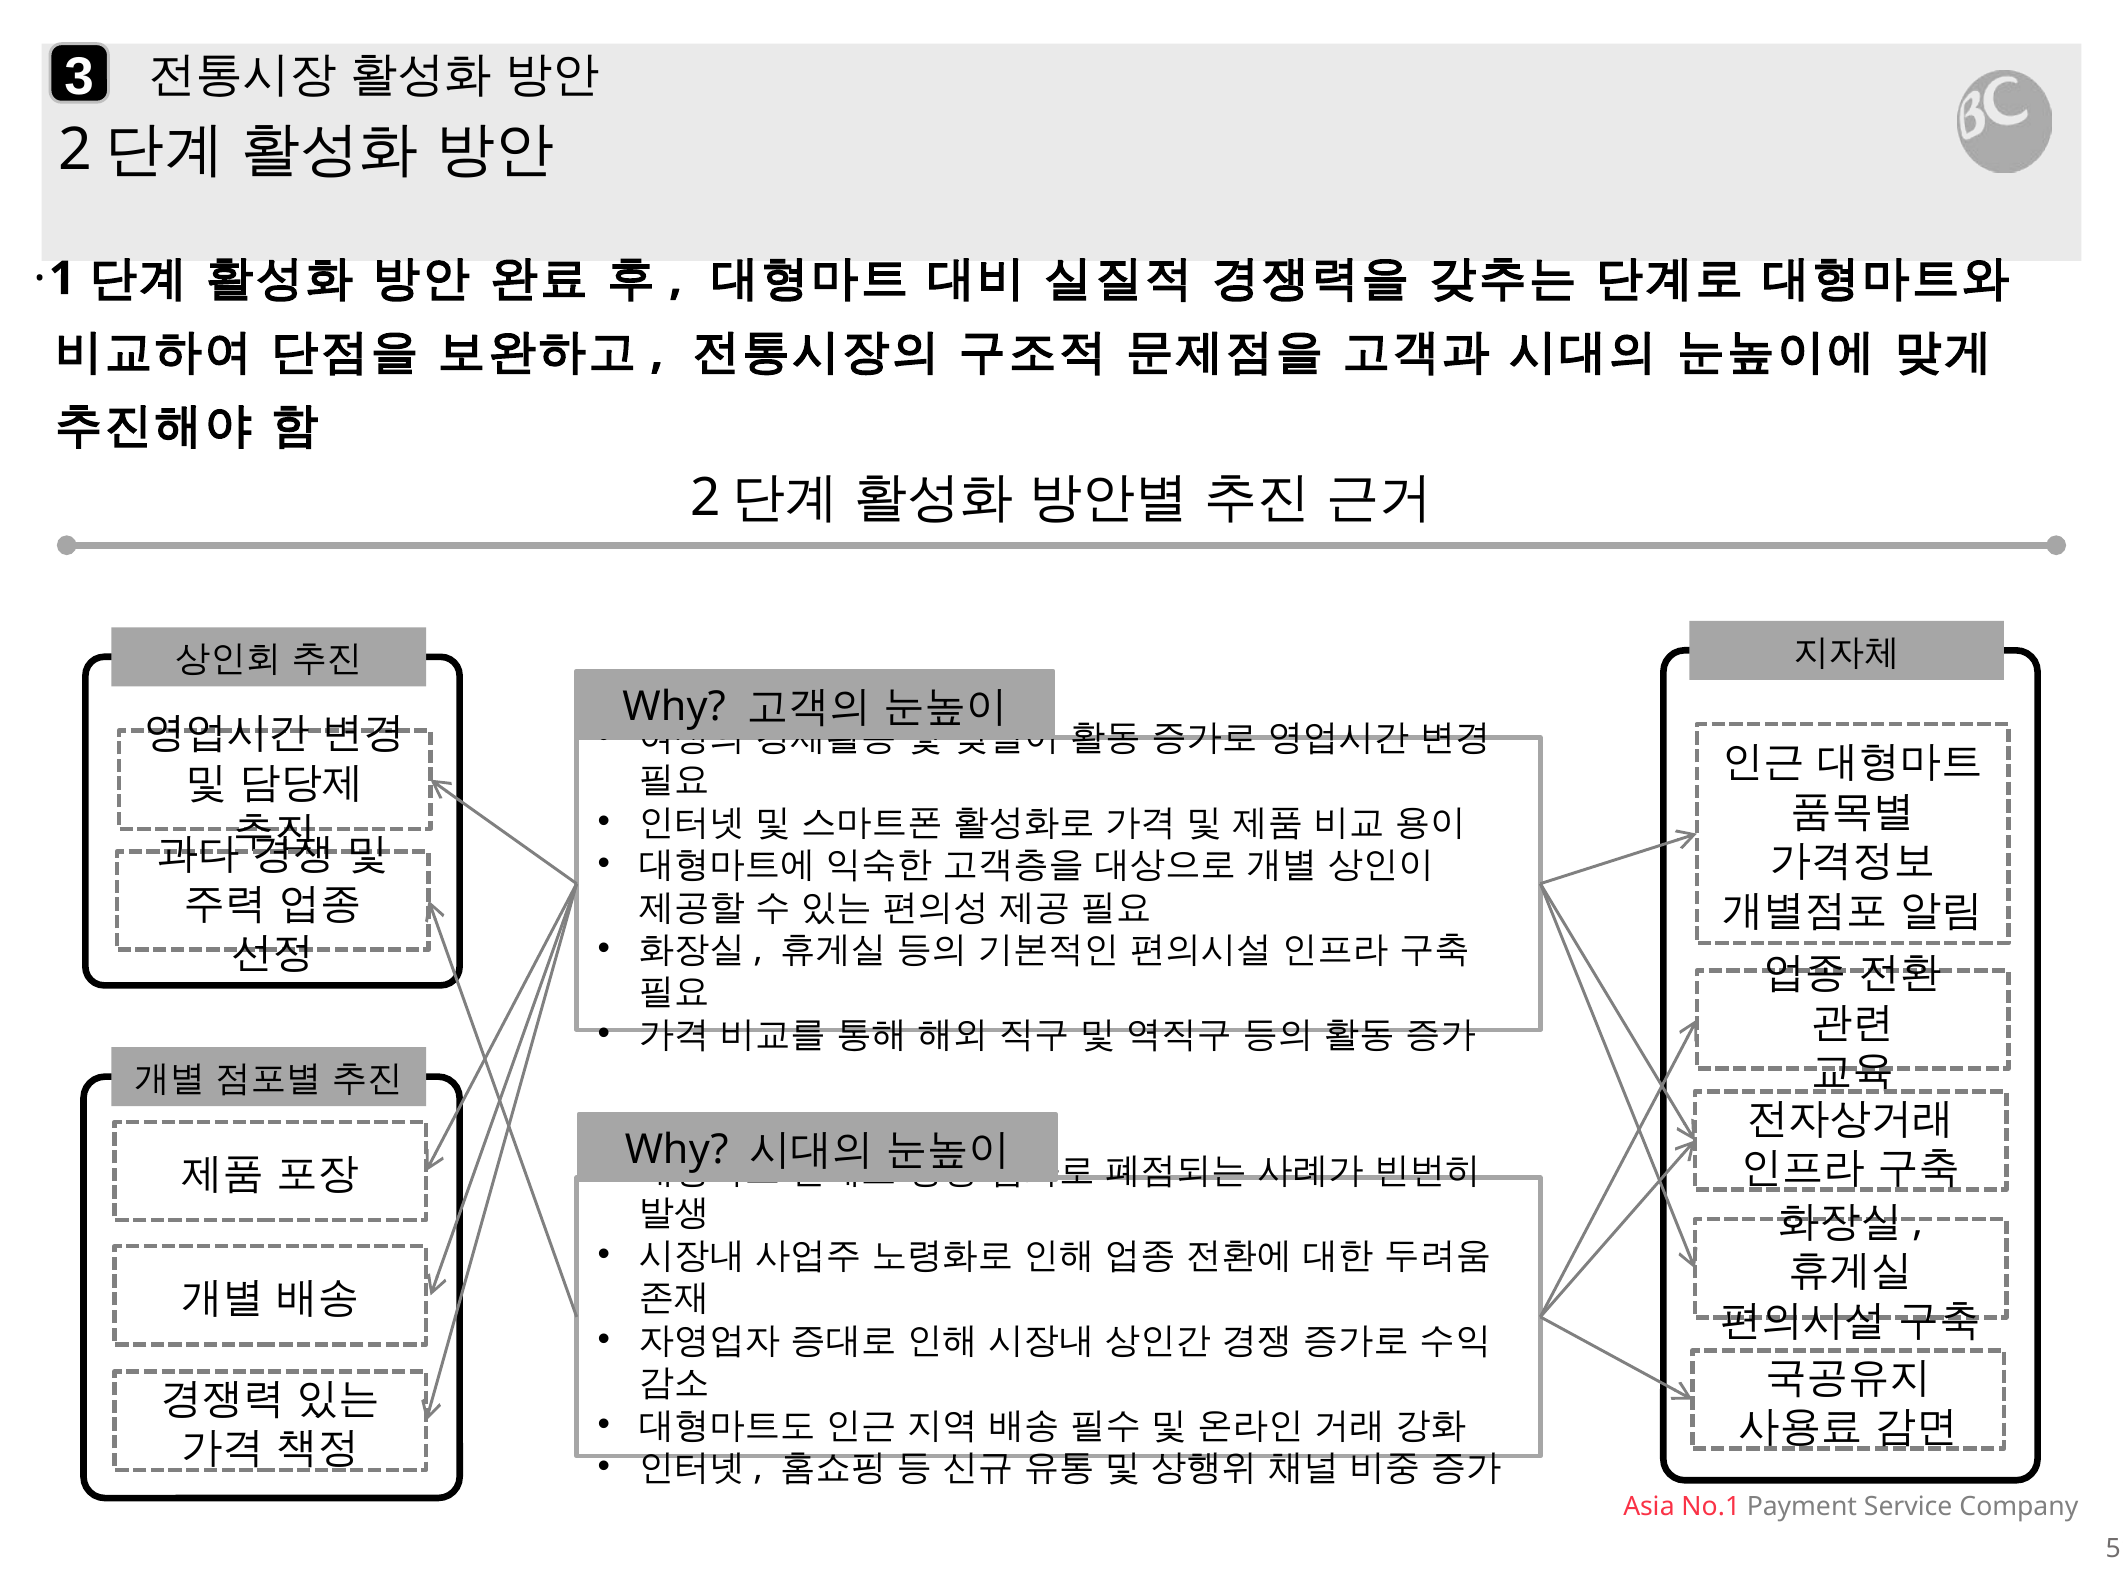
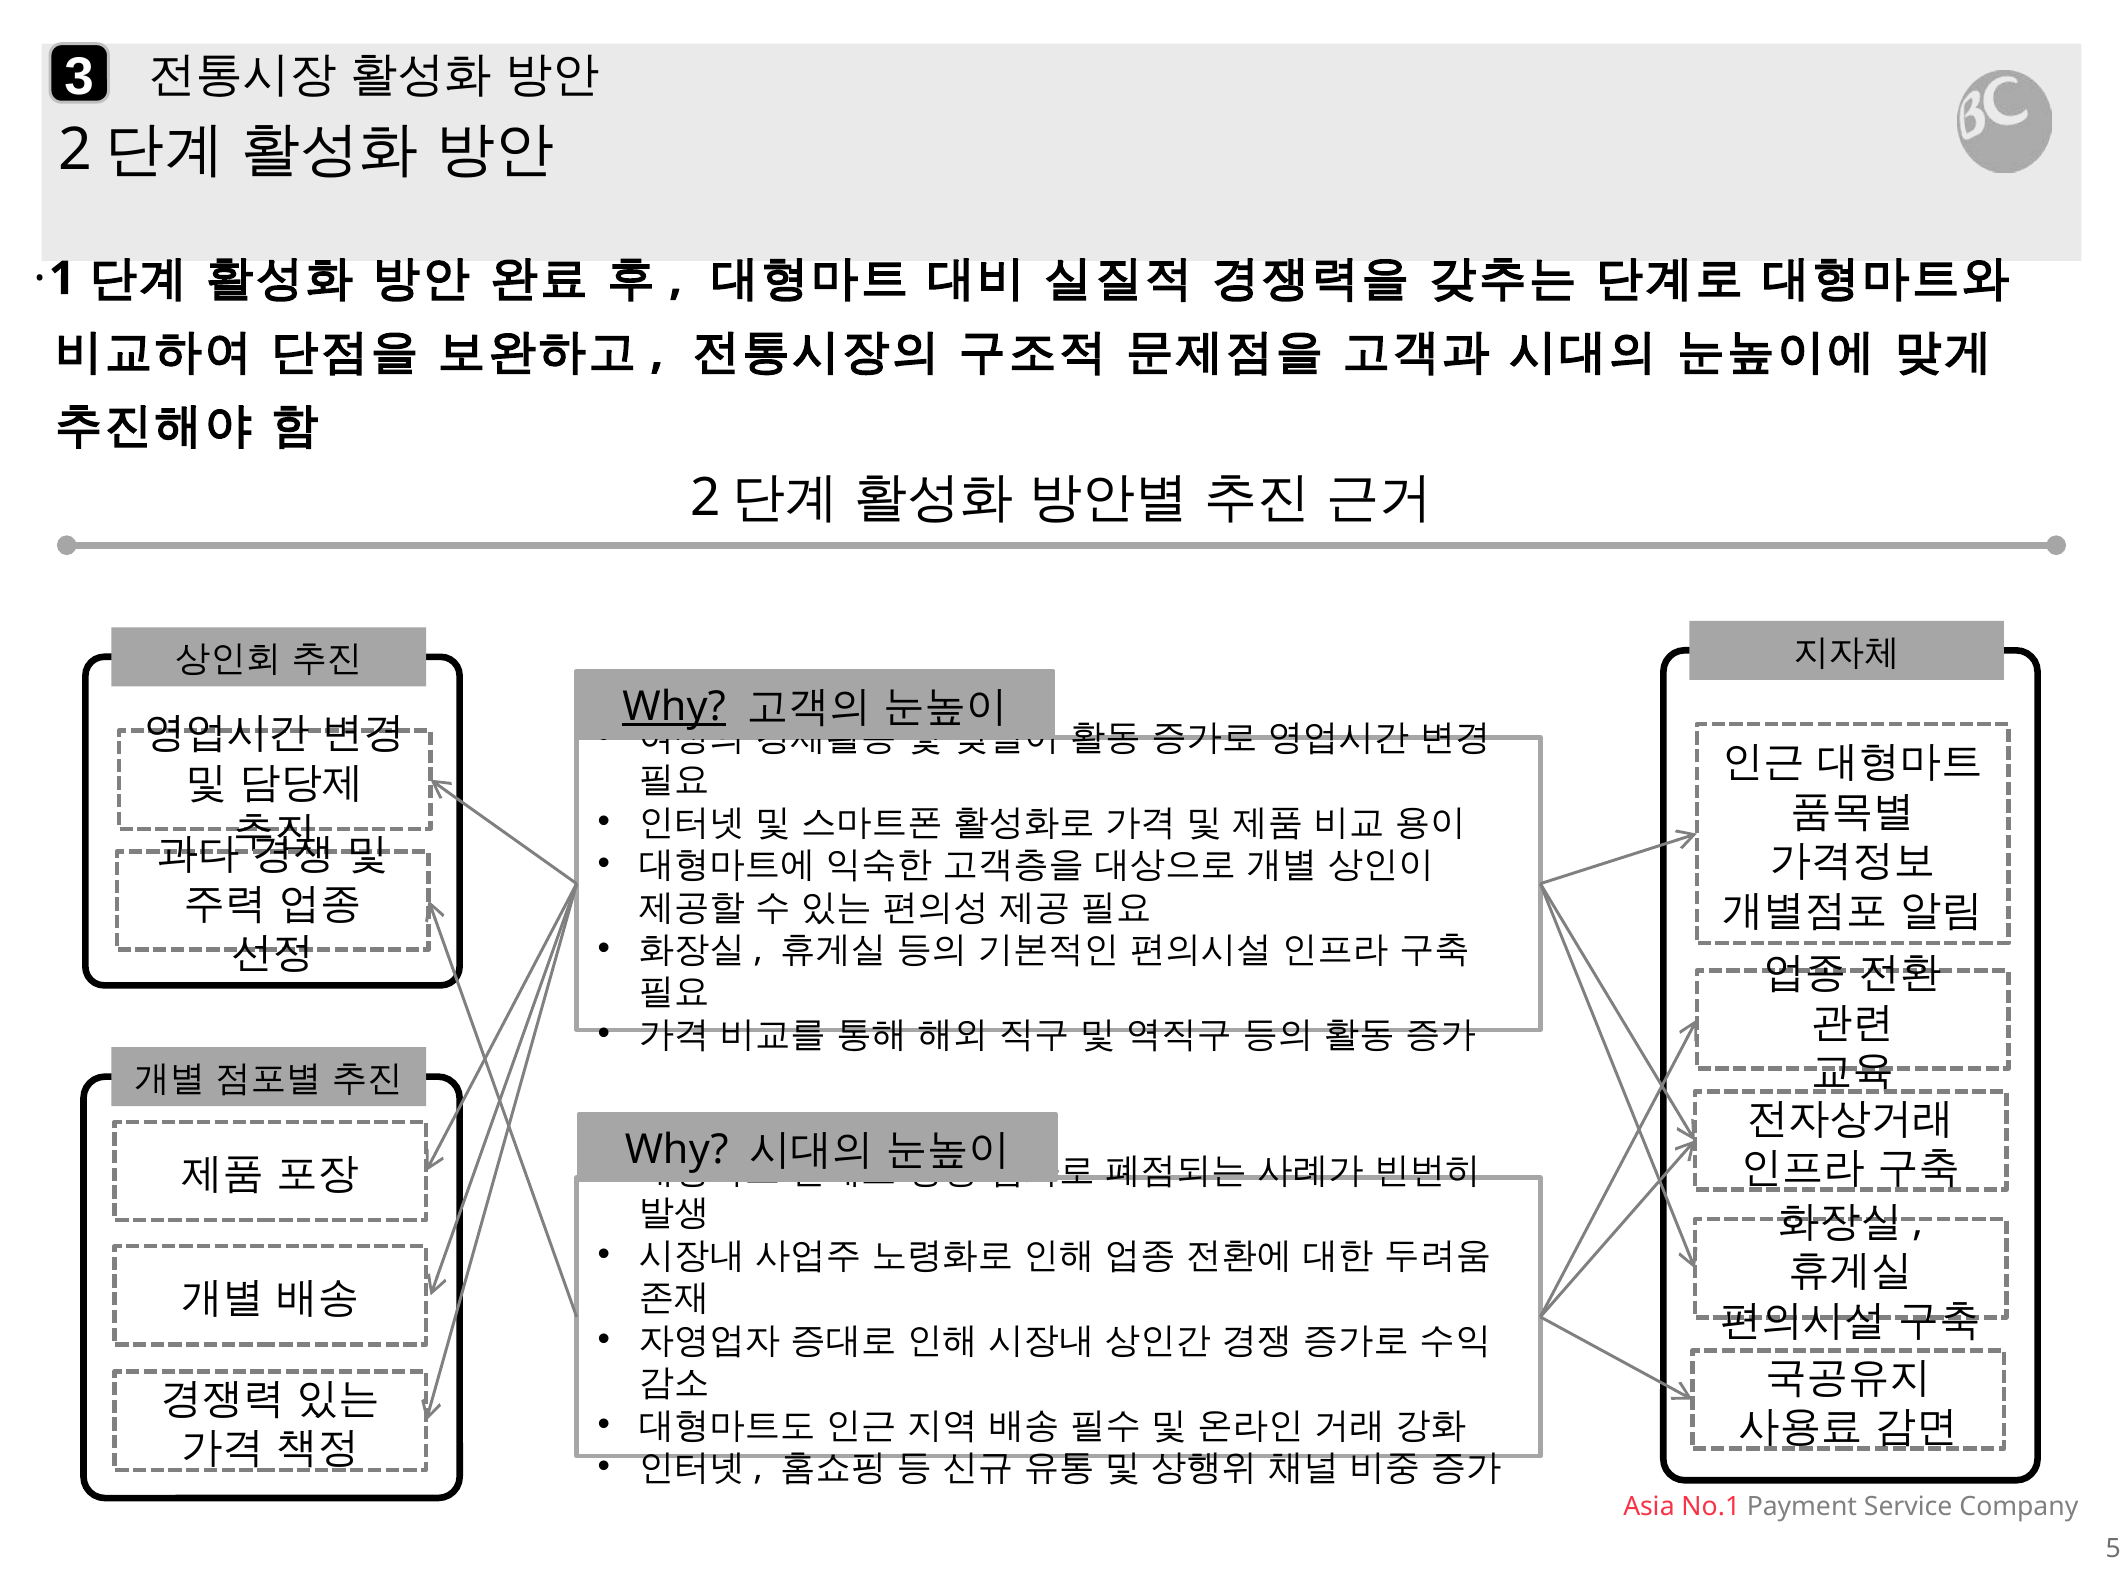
Why underline: none -> present (674, 707)
